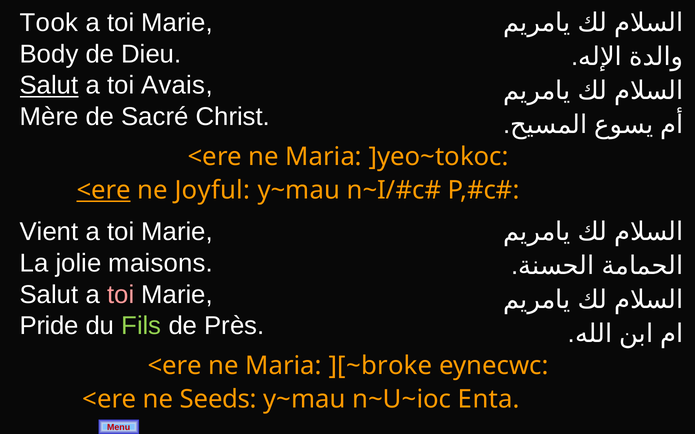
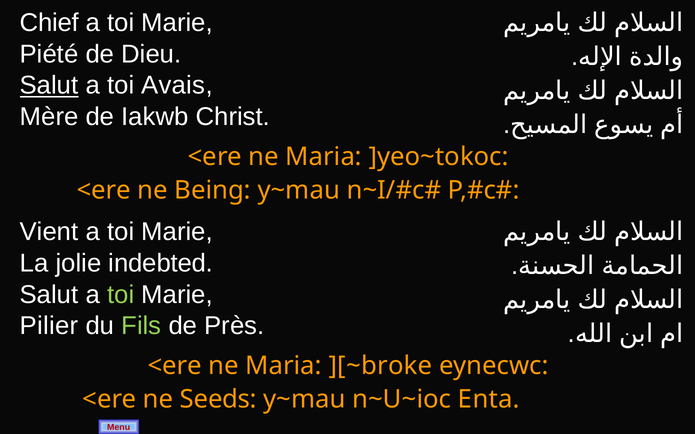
Took: Took -> Chief (49, 23)
Body: Body -> Piété (49, 54)
Sacré: Sacré -> Iakwb (155, 117)
<ere underline: present -> none (104, 190)
Joyful: Joyful -> Being (213, 190)
maisons: maisons -> indebted (161, 263)
toi colour: pink -> light green (121, 295)
Pride: Pride -> Pilier (49, 326)
